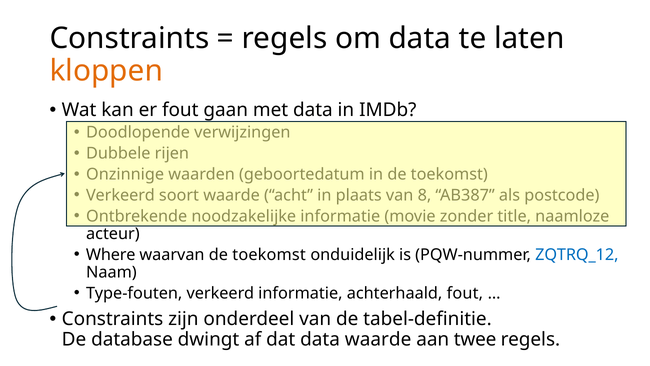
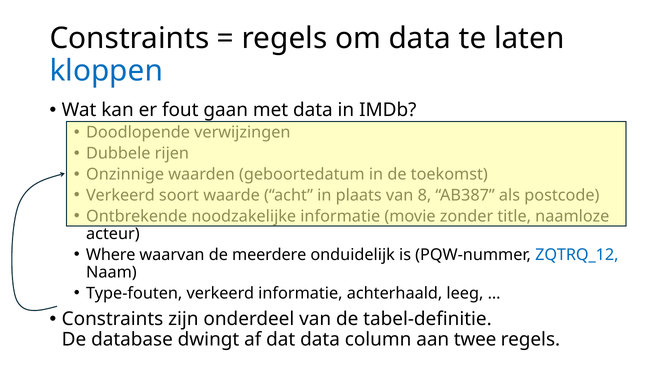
kloppen colour: orange -> blue (106, 71)
waarvan de toekomst: toekomst -> meerdere (269, 254)
achterhaald fout: fout -> leeg (465, 293)
data waarde: waarde -> column (378, 339)
